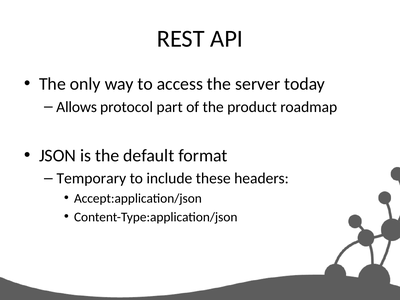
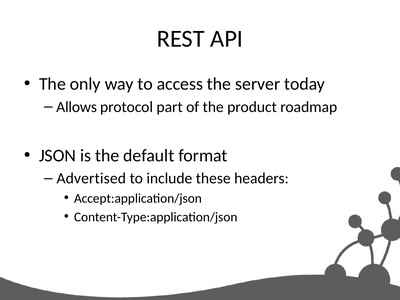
Temporary: Temporary -> Advertised (91, 178)
